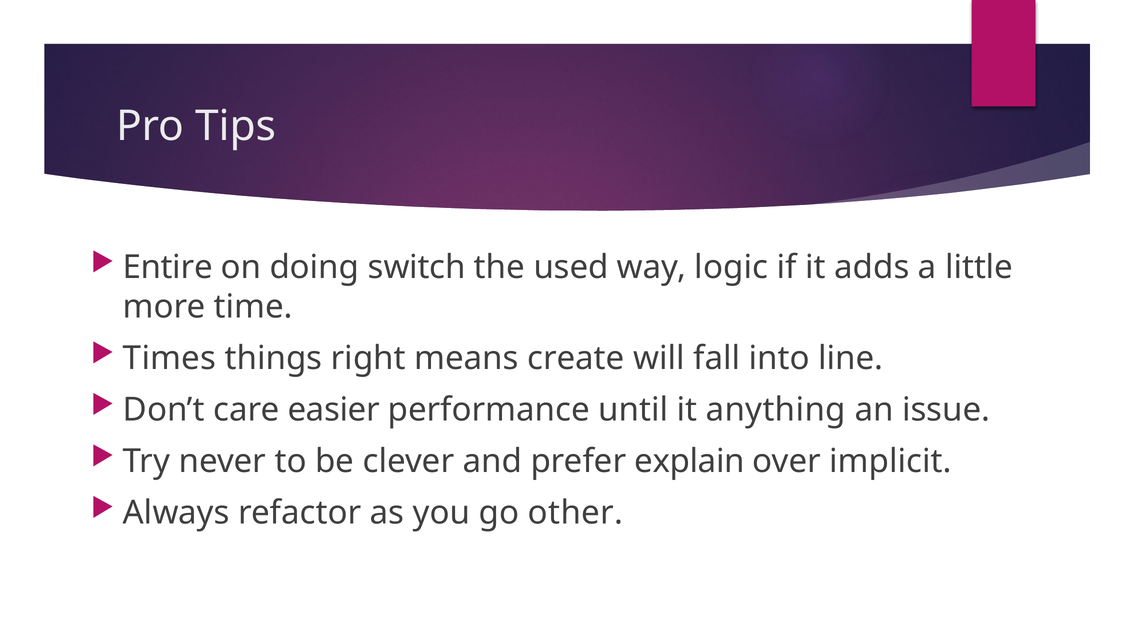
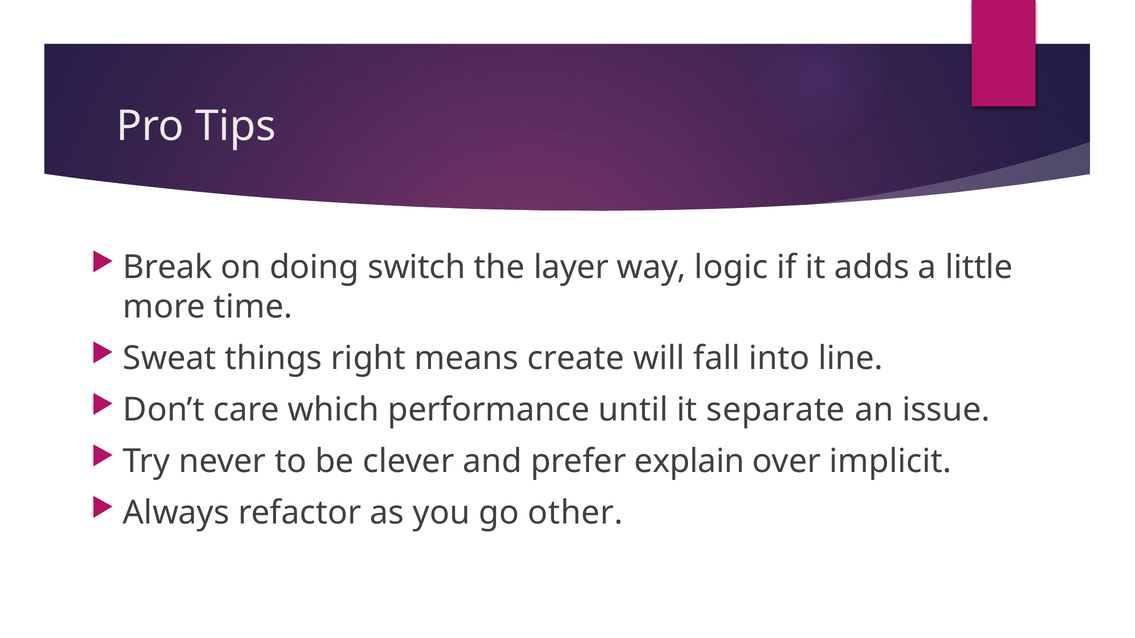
Entire: Entire -> Break (168, 268)
used: used -> layer (571, 268)
Times: Times -> Sweat (170, 359)
easier: easier -> which (334, 410)
anything: anything -> separate (776, 410)
